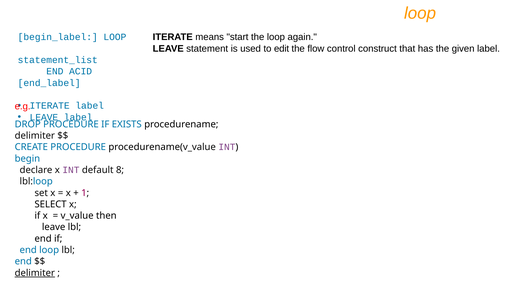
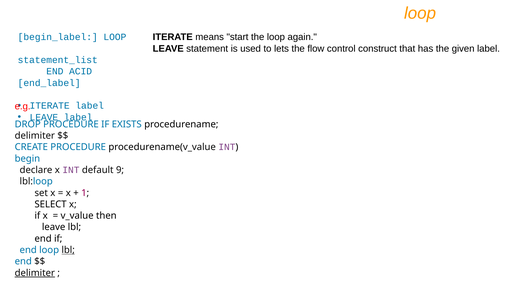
edit: edit -> lets (282, 49)
8: 8 -> 9 (120, 170)
lbl underline: none -> present (68, 250)
